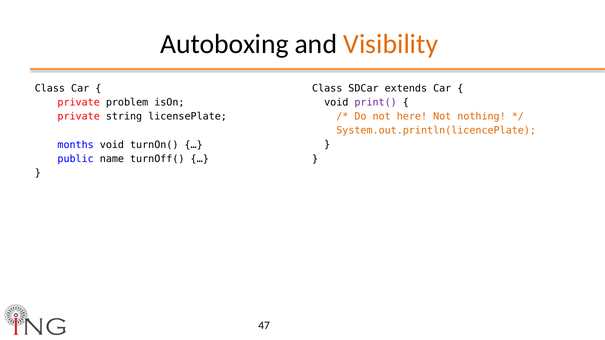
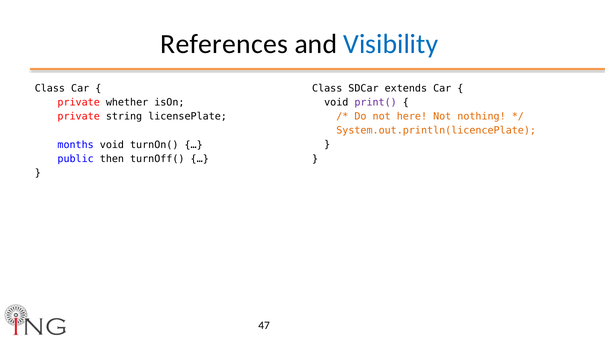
Autoboxing: Autoboxing -> References (224, 44)
Visibility colour: orange -> blue (391, 44)
problem: problem -> whether (127, 103)
name: name -> then (112, 159)
